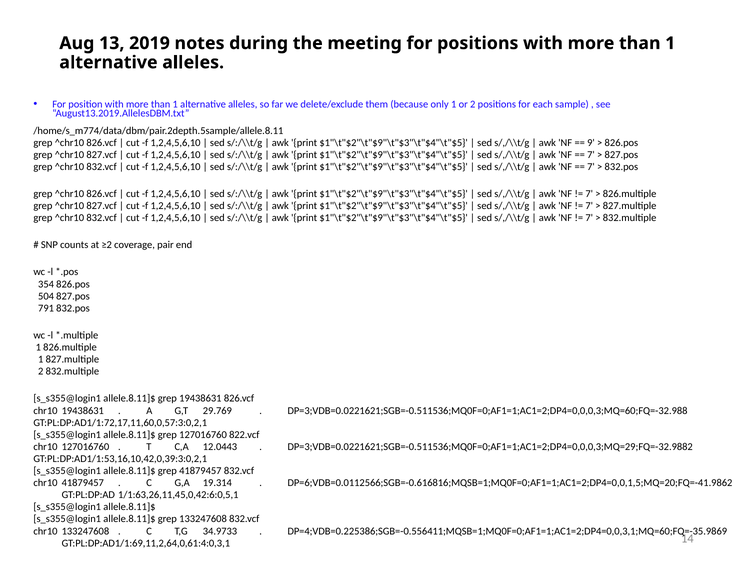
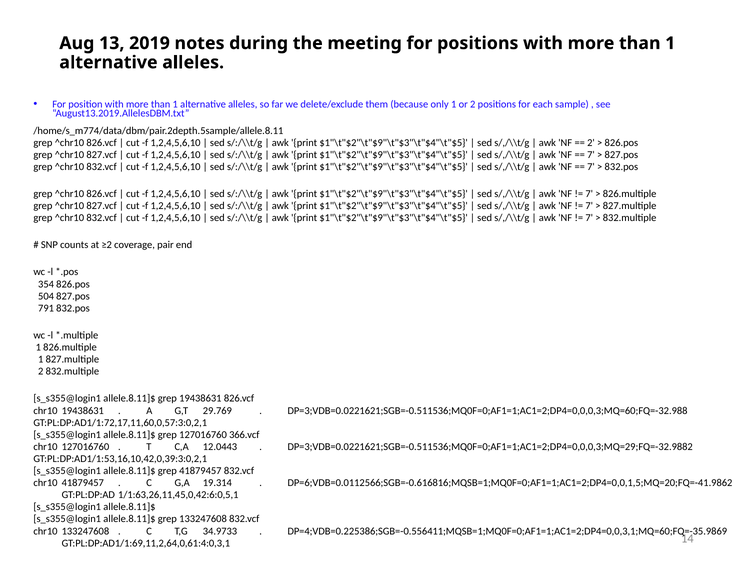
9: 9 -> 2 (591, 143)
822.vcf: 822.vcf -> 366.vcf (244, 435)
